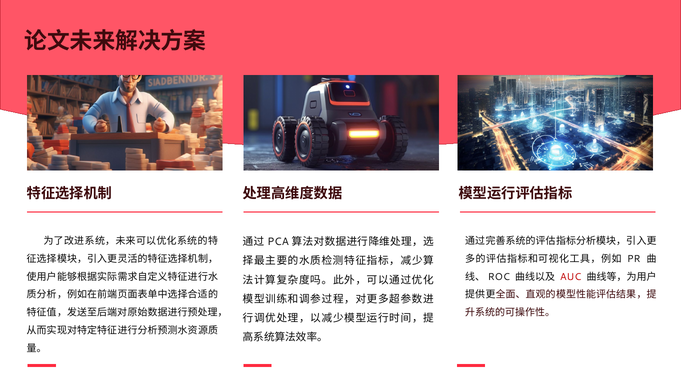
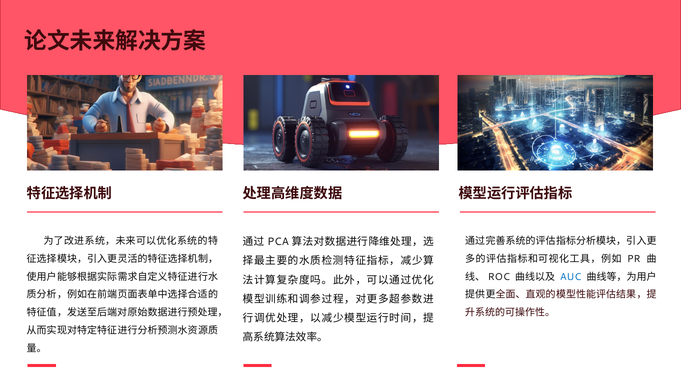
AUC colour: red -> blue (571, 277)
